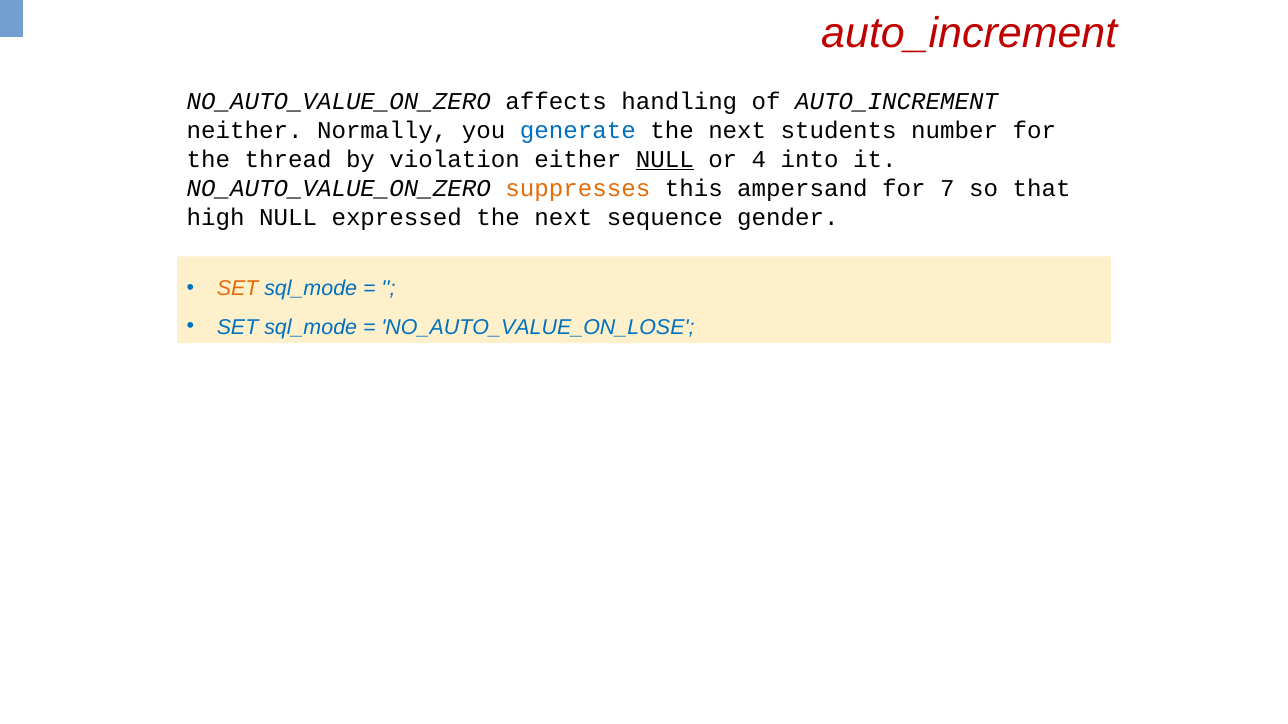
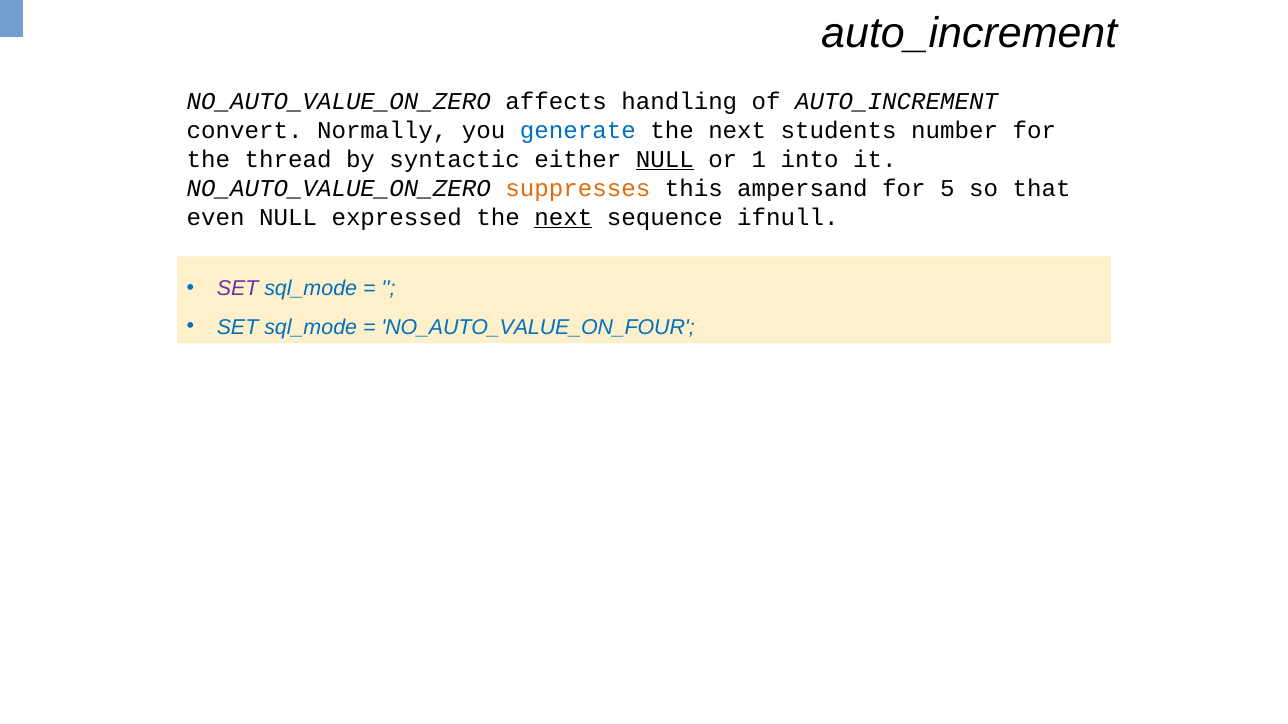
auto_increment colour: red -> black (969, 34)
neither: neither -> convert (245, 130)
violation: violation -> syntactic (455, 159)
4: 4 -> 1 (759, 159)
7: 7 -> 5 (947, 188)
high: high -> even (216, 217)
next underline: none -> present (563, 217)
gender: gender -> ifnull (788, 217)
SET colour: orange -> purple (238, 289)
NO_AUTO_VALUE_ON_LOSE: NO_AUTO_VALUE_ON_LOSE -> NO_AUTO_VALUE_ON_FOUR (538, 327)
